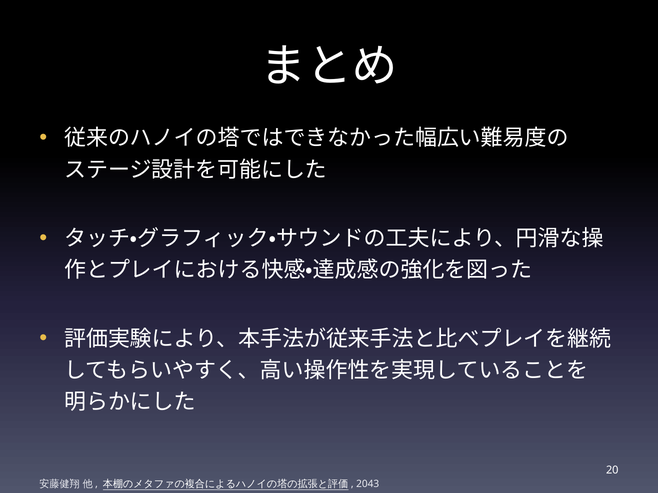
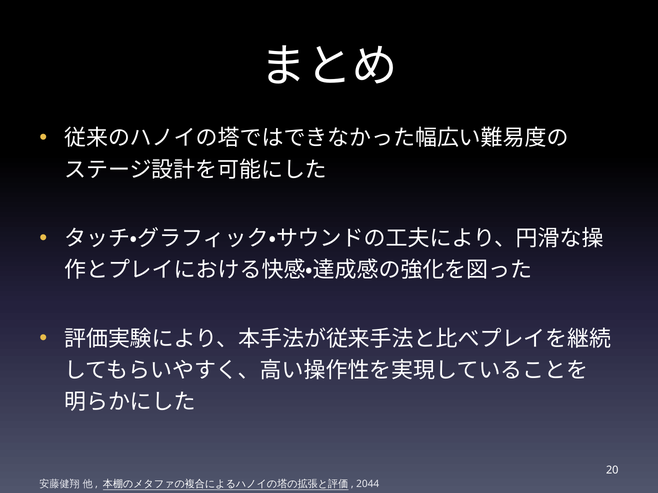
2043: 2043 -> 2044 (368, 484)
